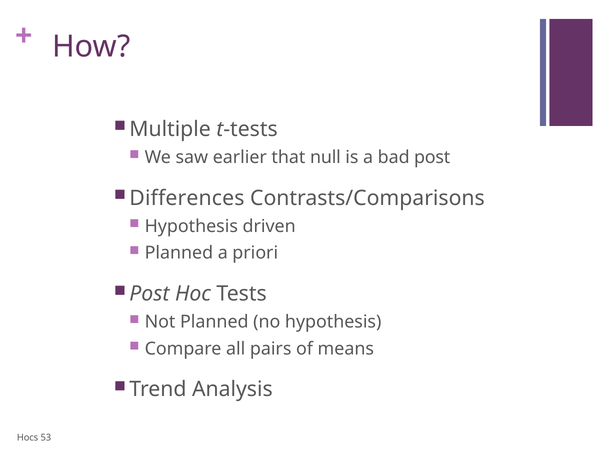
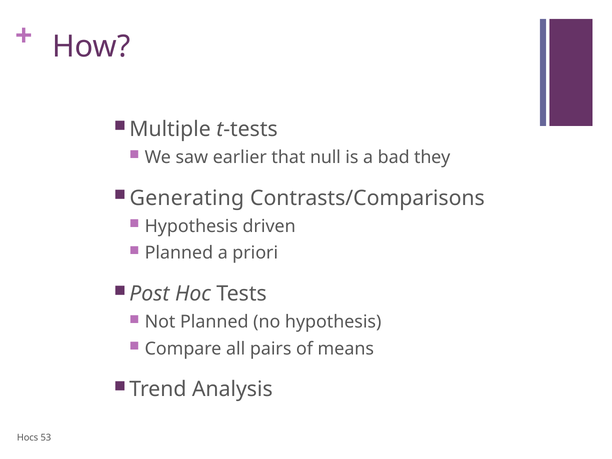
bad post: post -> they (432, 157)
Differences: Differences -> Generating (187, 198)
